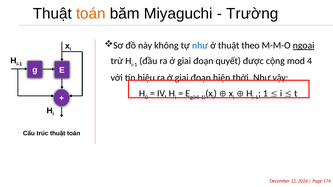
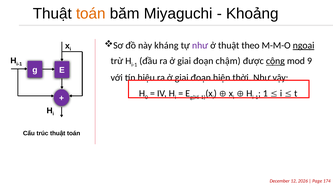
Trường: Trường -> Khoảng (252, 14)
không: không -> kháng (166, 46)
như colour: blue -> purple (200, 46)
quyết: quyết -> chậm (228, 61)
cộng underline: none -> present (275, 61)
4: 4 -> 9 (310, 61)
